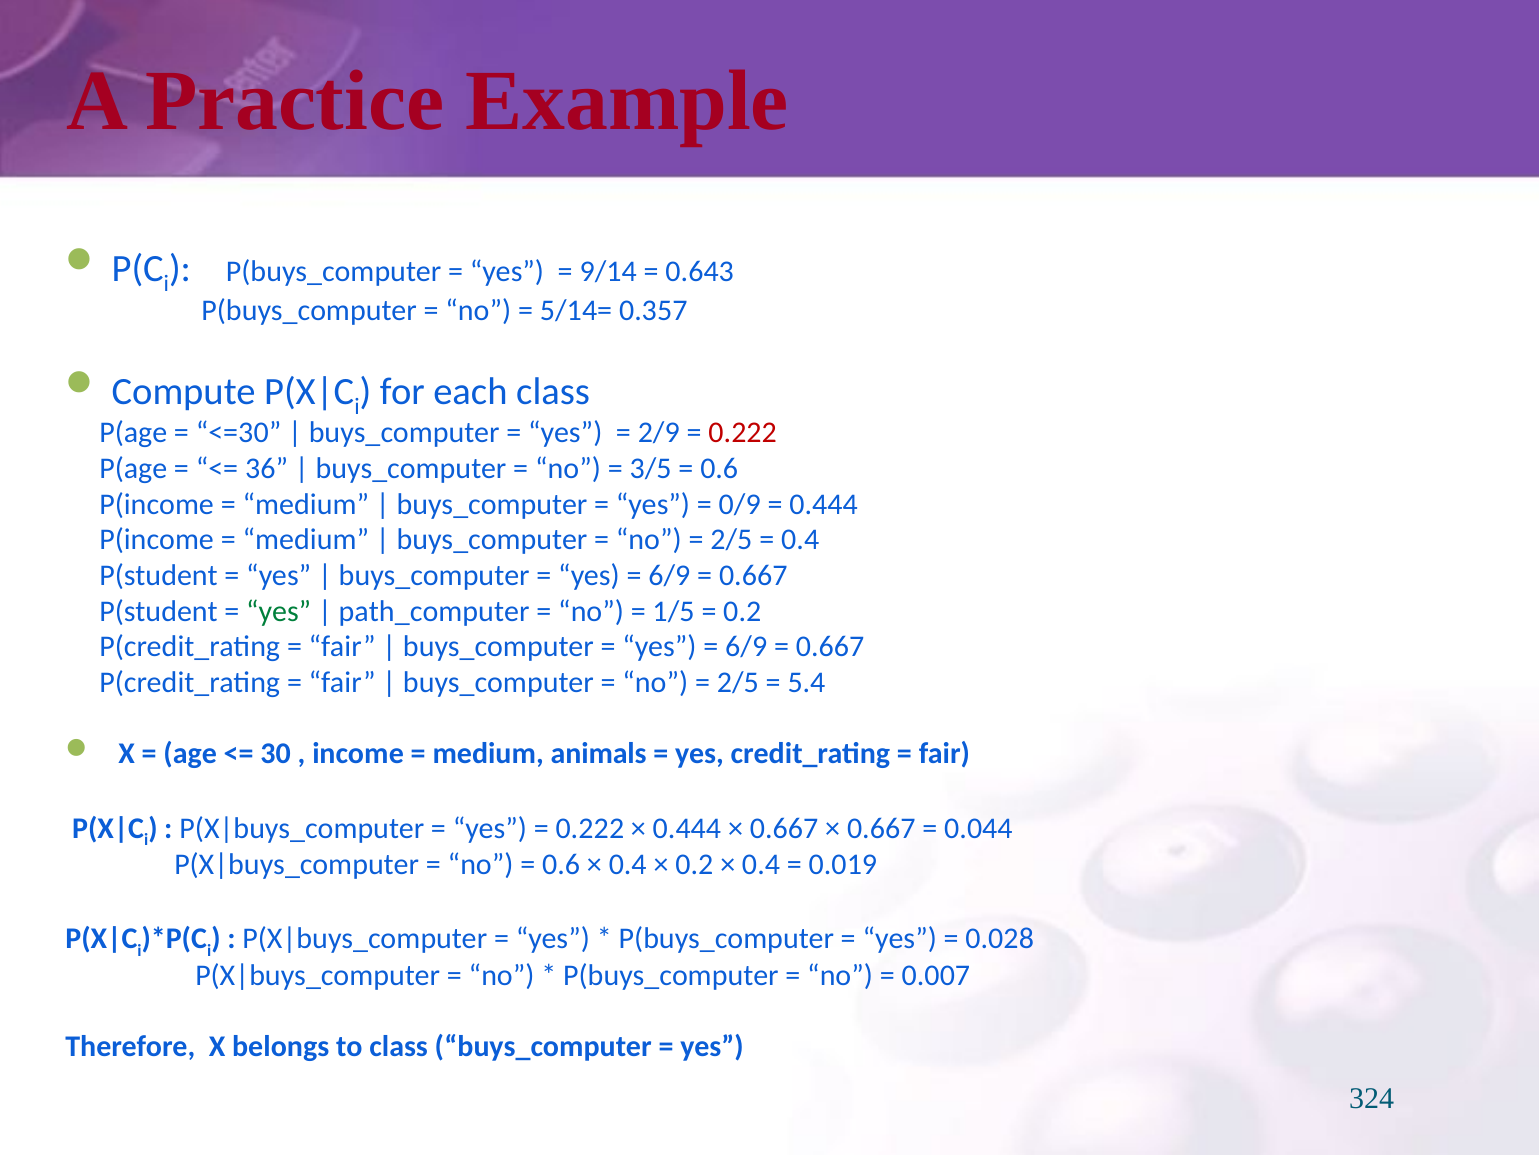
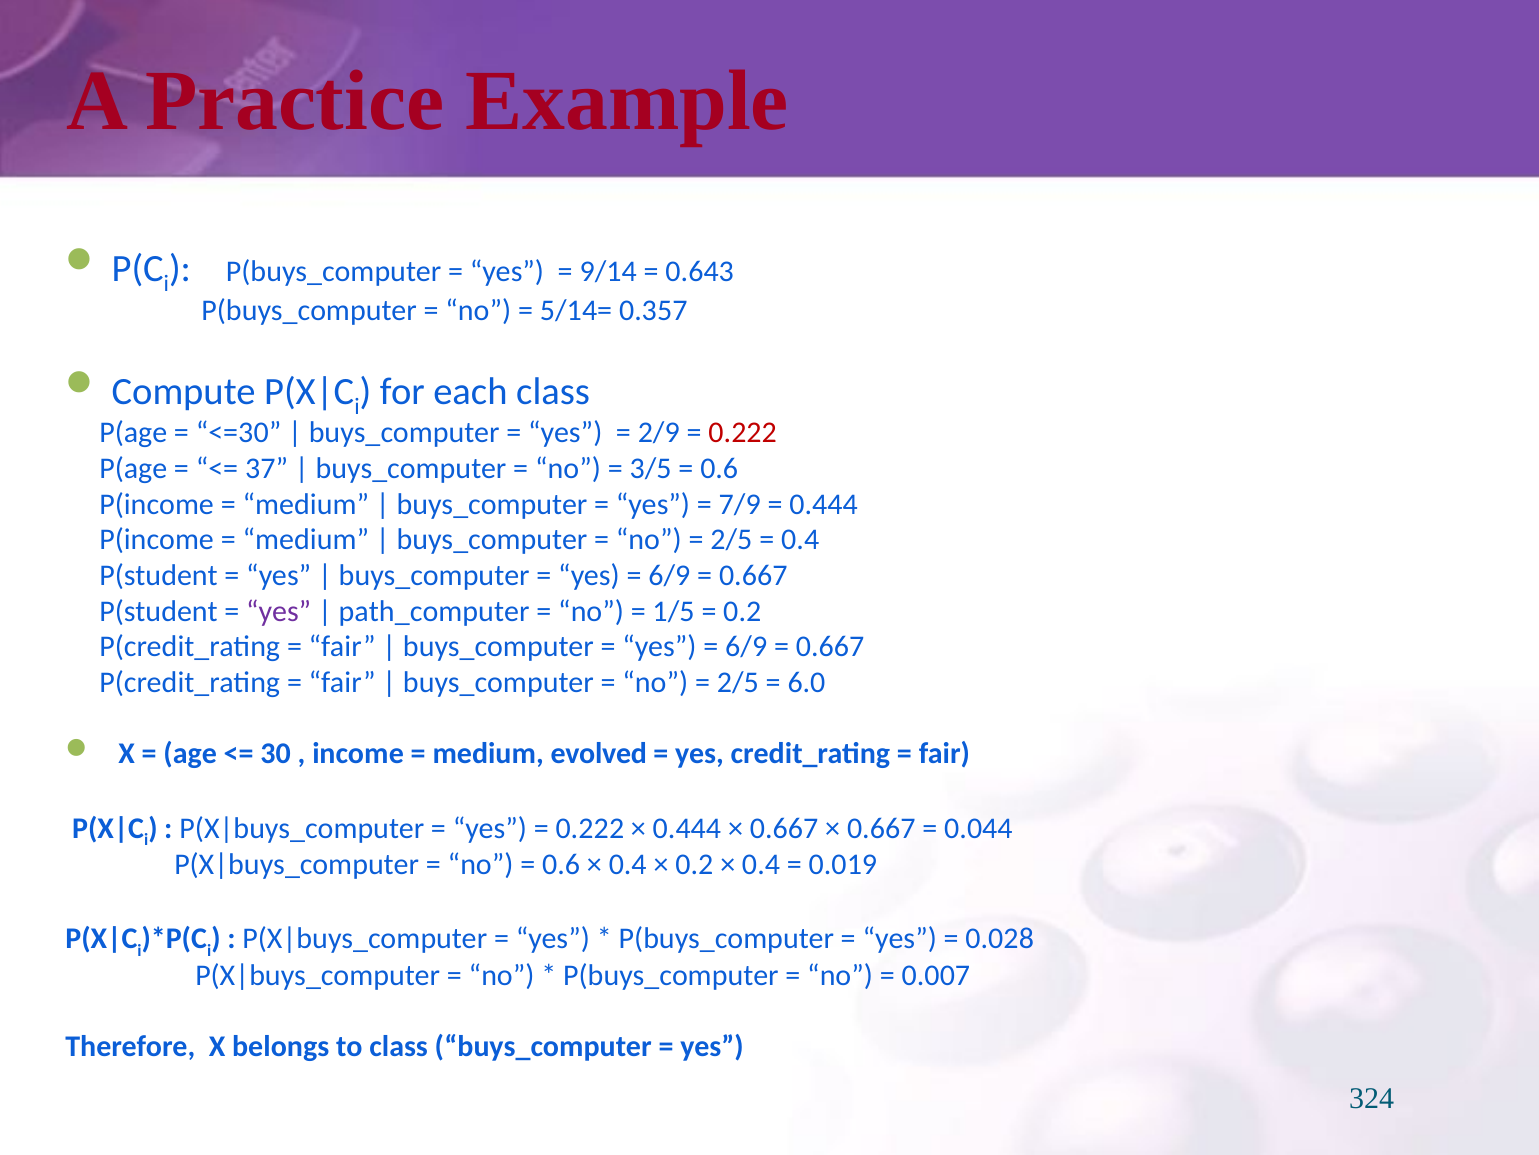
36: 36 -> 37 (267, 469)
0/9: 0/9 -> 7/9 (740, 504)
yes colour: green -> purple (279, 611)
5.4: 5.4 -> 6.0 (807, 683)
animals: animals -> evolved (599, 754)
